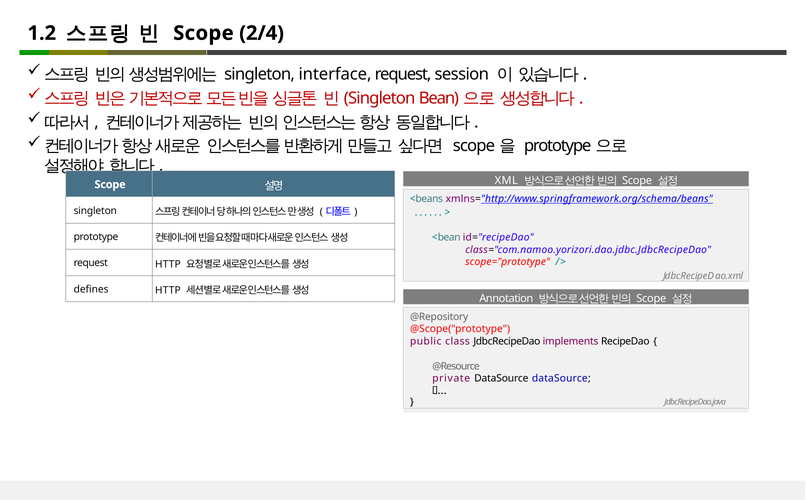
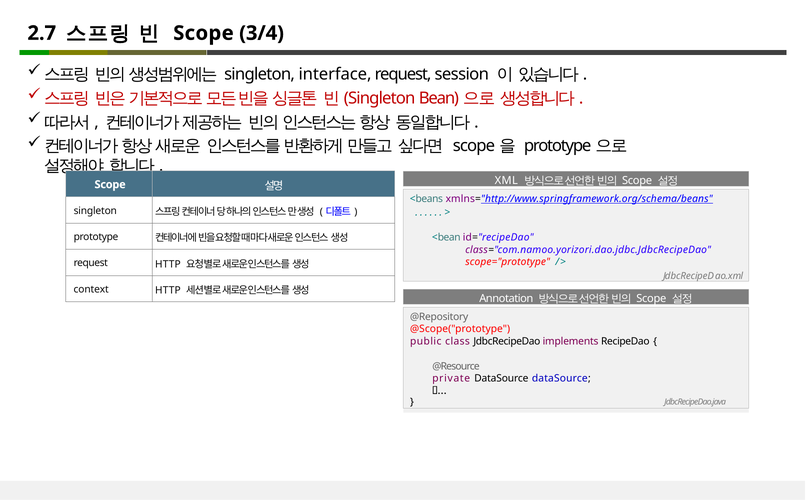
1.2: 1.2 -> 2.7 (42, 33)
2/4: 2/4 -> 3/4 (262, 33)
defines: defines -> context (91, 289)
